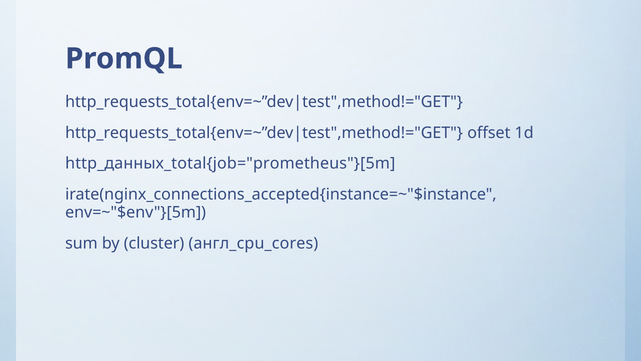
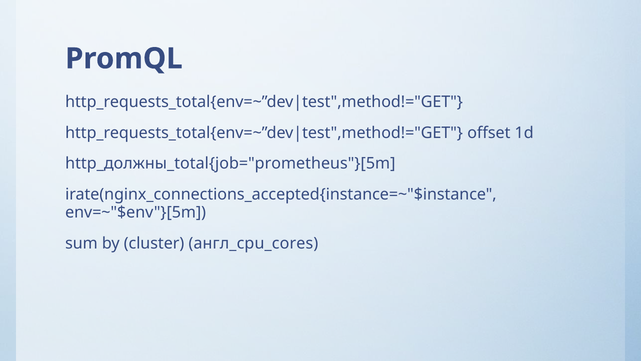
http_данных_total{job="prometheus"}[5m: http_данных_total{job="prometheus"}[5m -> http_должны_total{job="prometheus"}[5m (230, 163)
